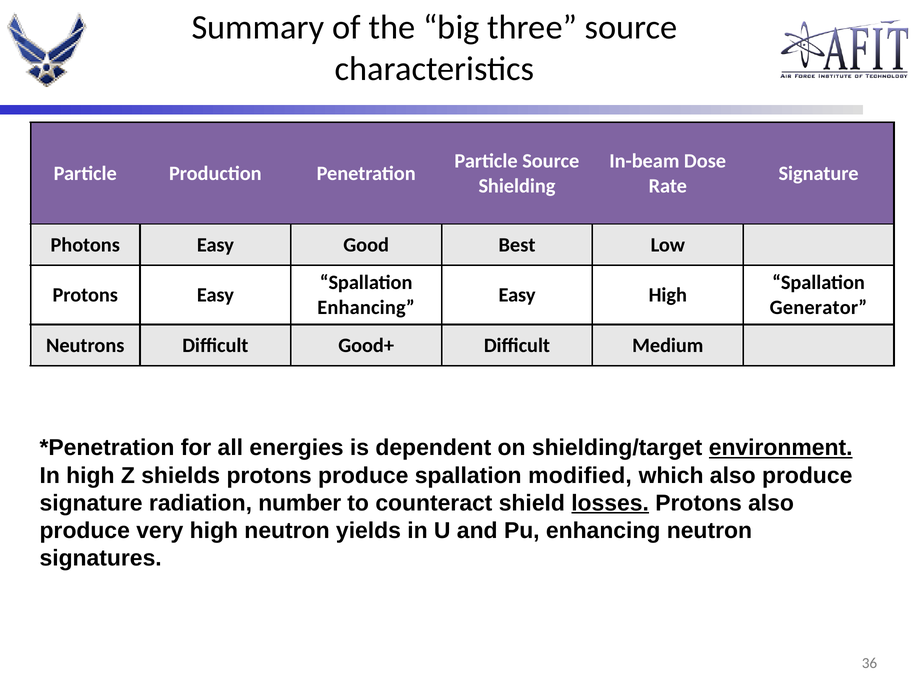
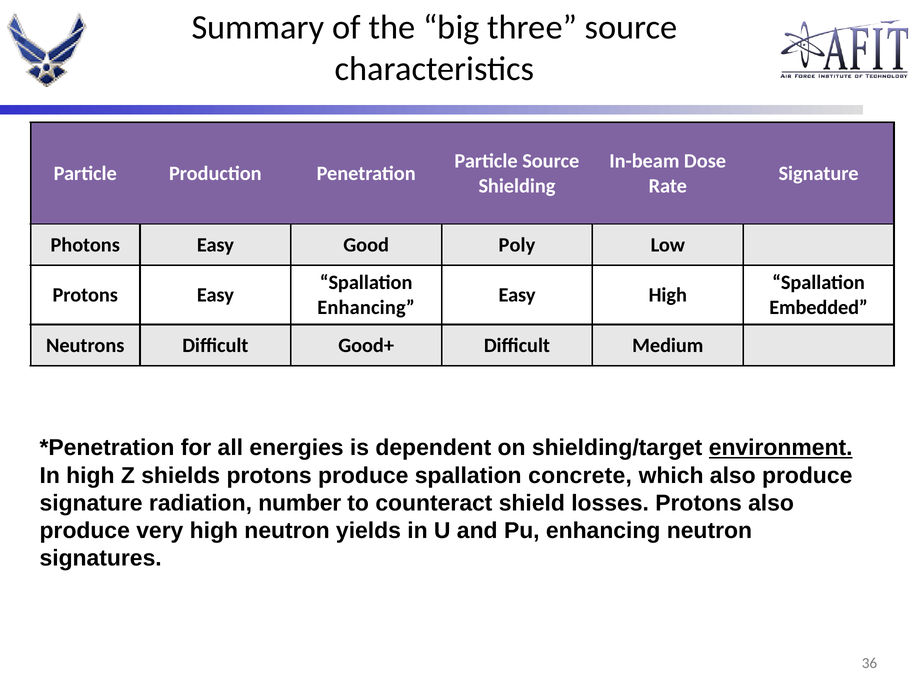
Best: Best -> Poly (517, 245)
Generator: Generator -> Embedded (819, 308)
modified: modified -> concrete (580, 475)
losses underline: present -> none (610, 503)
